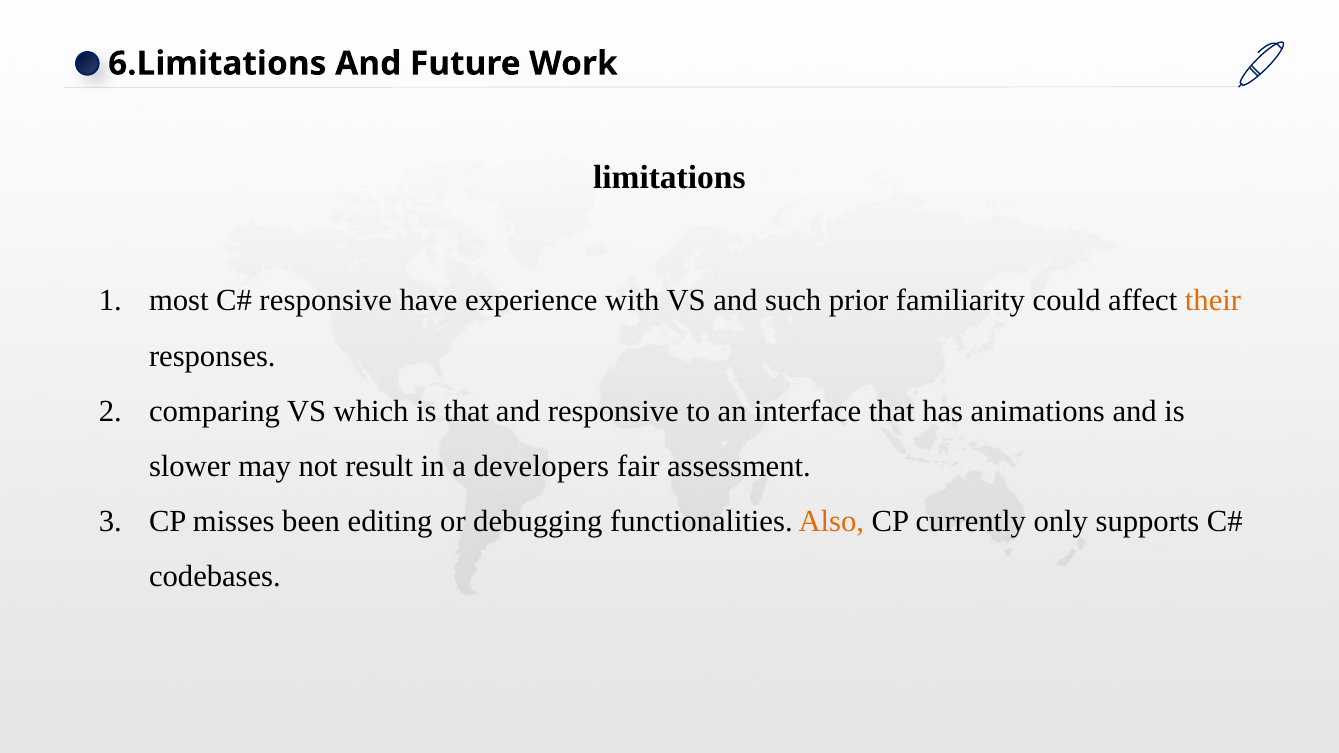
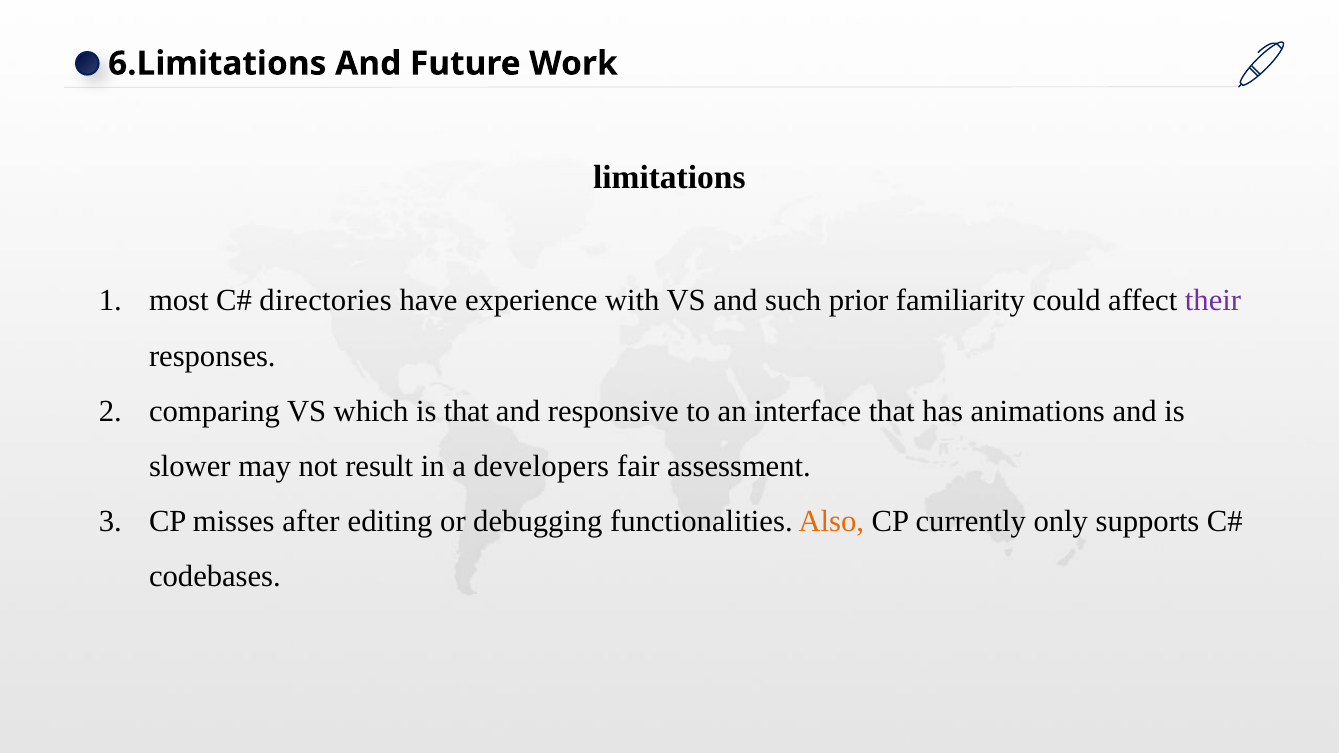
responsive: responsive -> directories (326, 301)
their colour: orange -> purple (1213, 301)
been: been -> after (311, 522)
